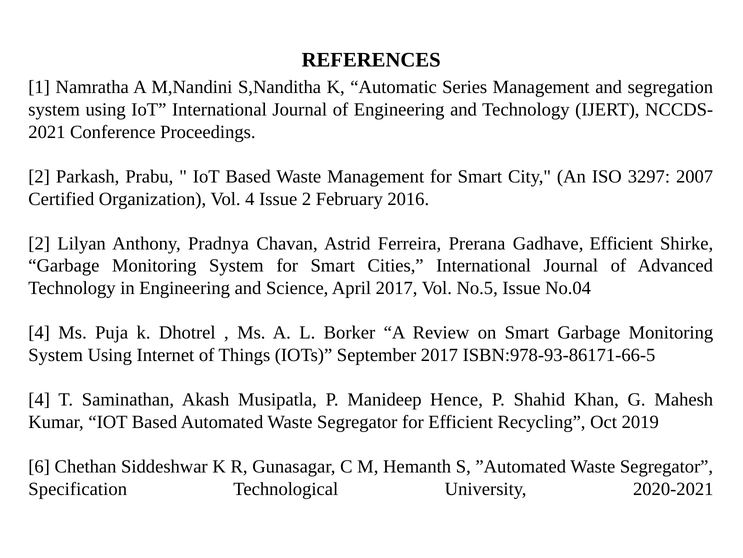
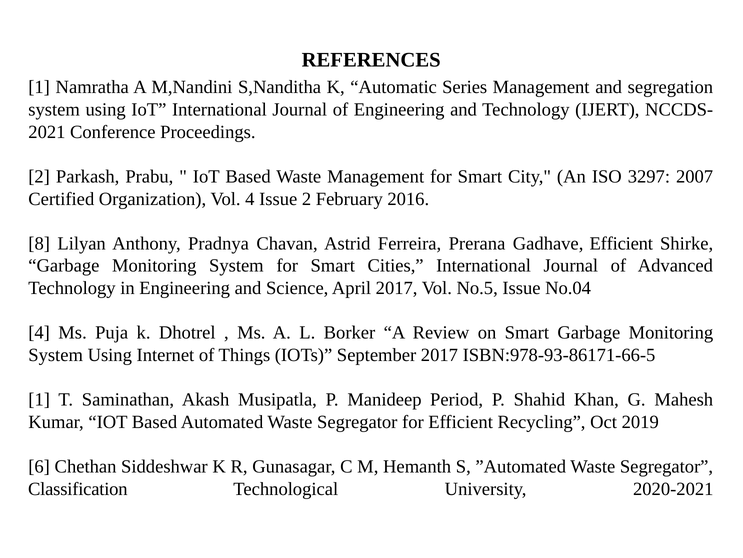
2: 2 -> 8 (39, 243)
4: 4 -> 1 (39, 399)
Hence: Hence -> Period (457, 399)
Specification: Specification -> Classification (78, 488)
